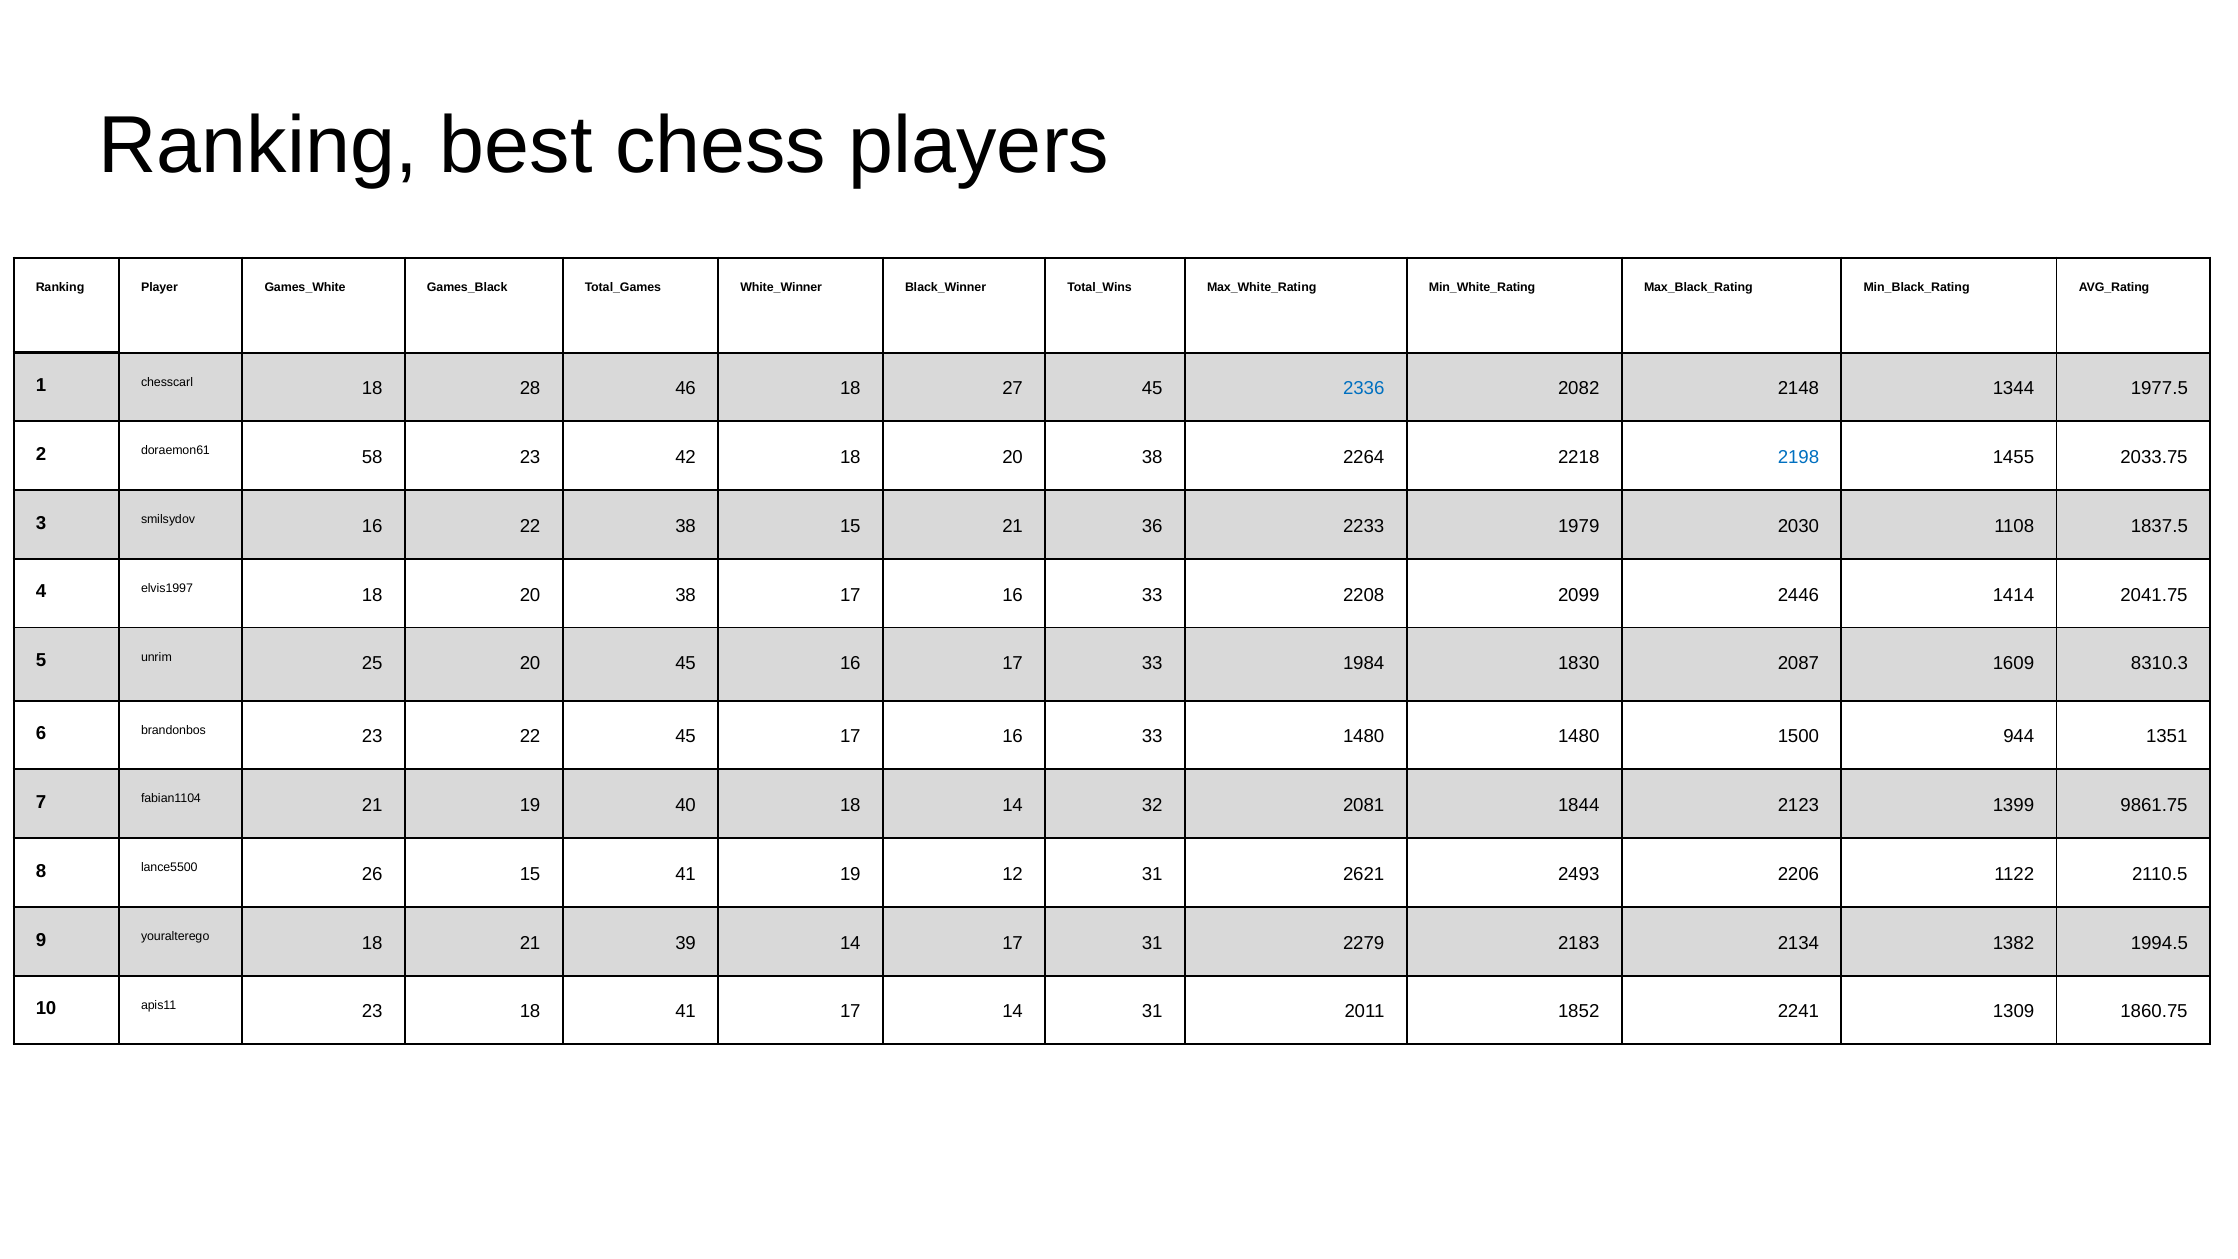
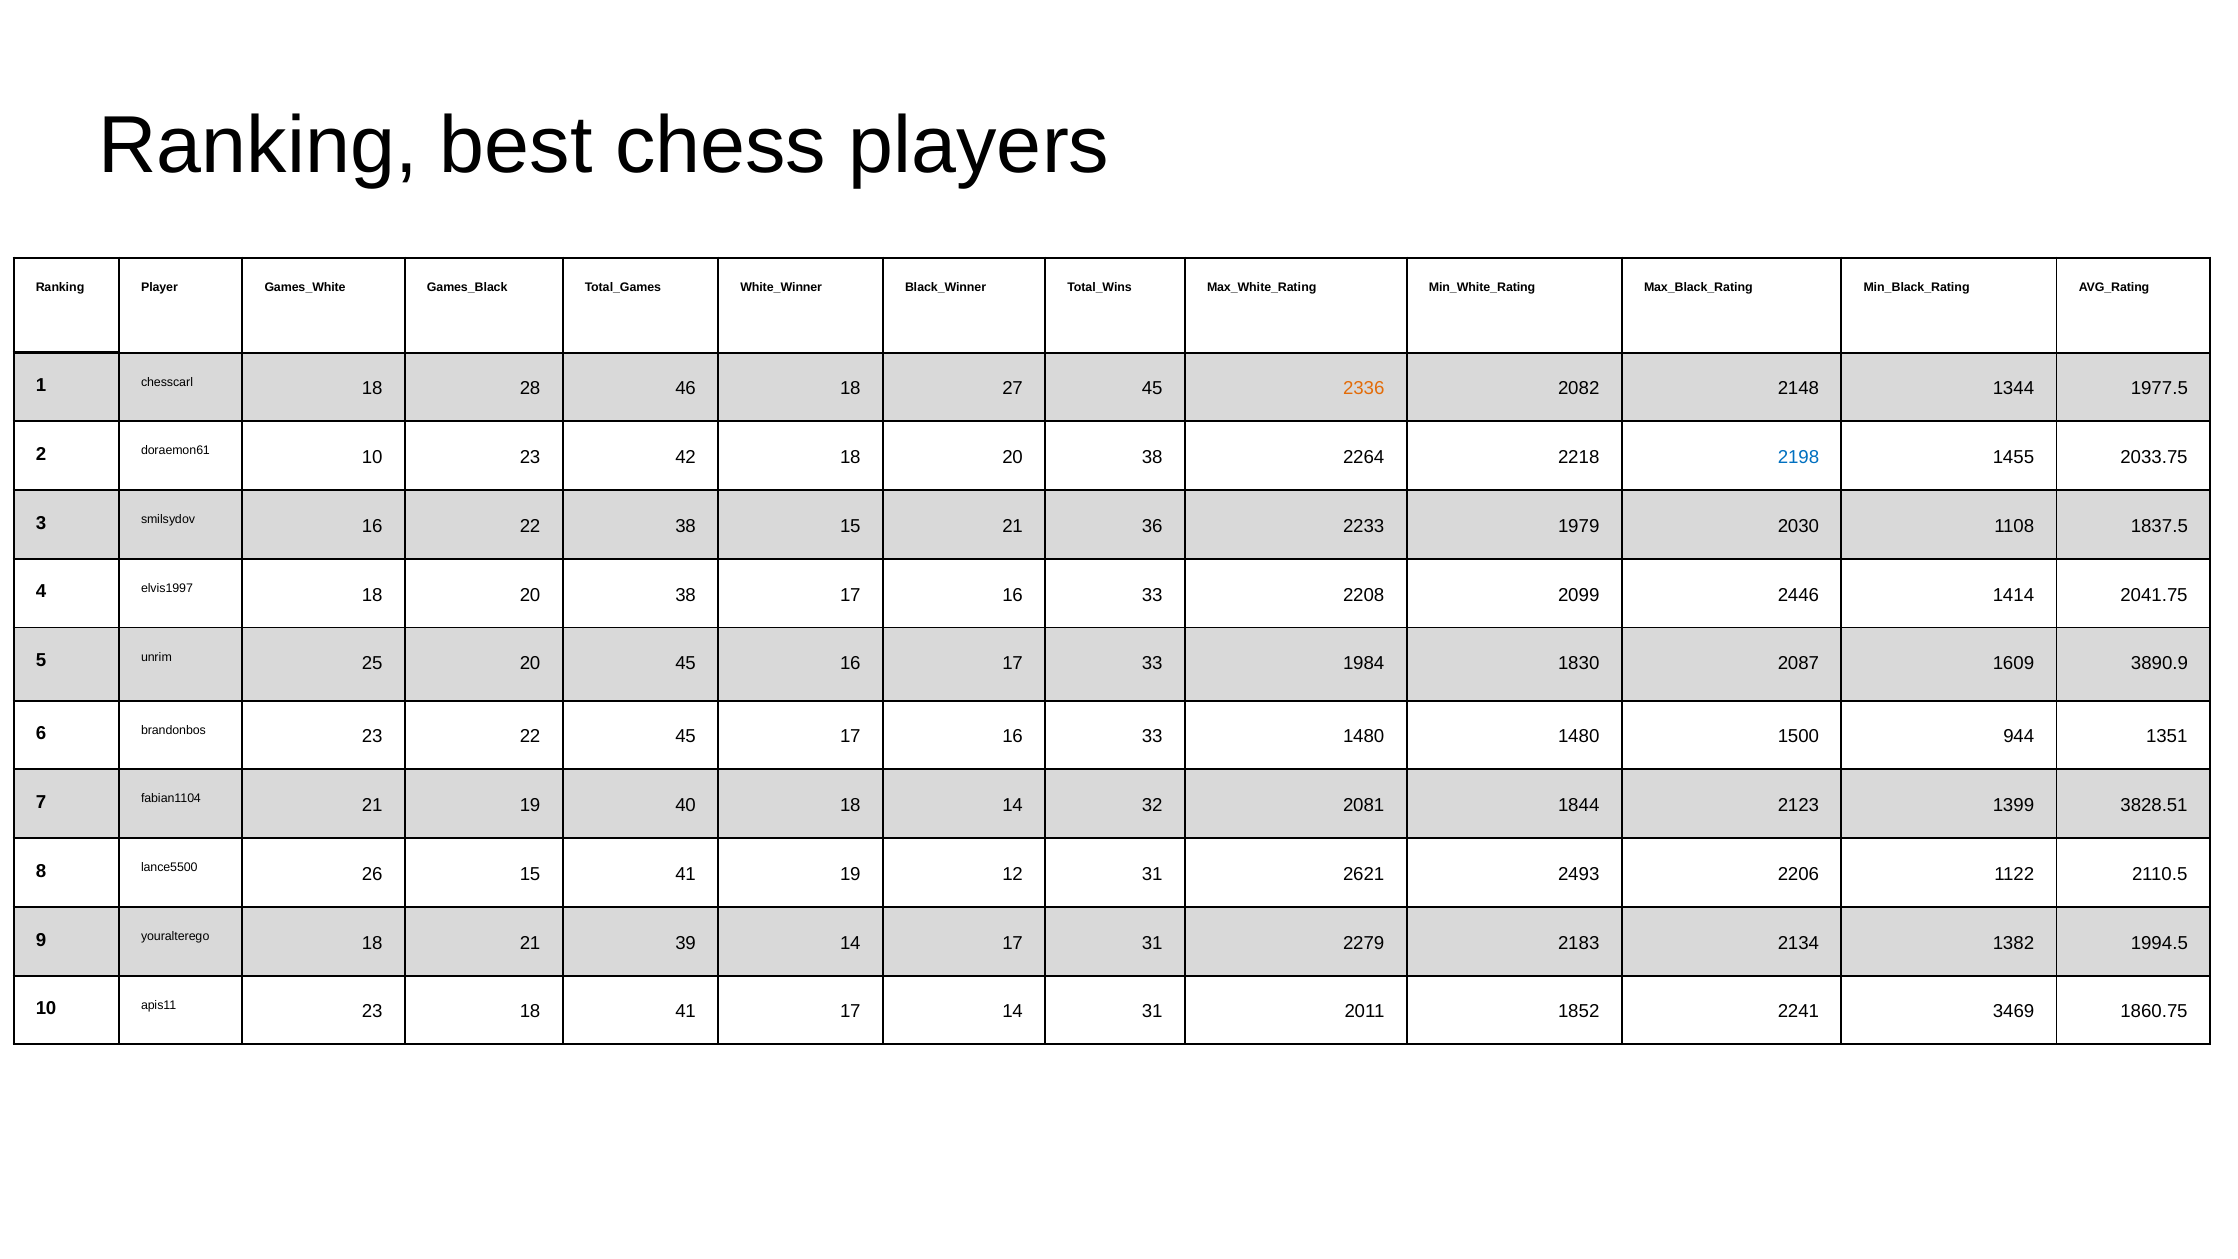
2336 colour: blue -> orange (1364, 389)
doraemon61 58: 58 -> 10 (372, 457)
8310.3: 8310.3 -> 3890.9 (2159, 664)
9861.75: 9861.75 -> 3828.51 (2154, 805)
1309: 1309 -> 3469 (2014, 1012)
